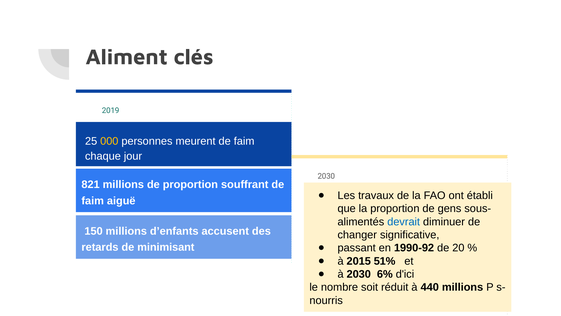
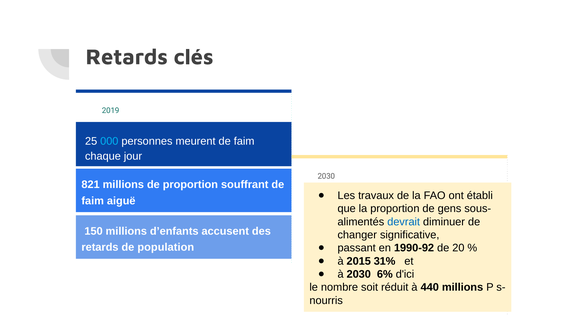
Aliment: Aliment -> Retards (127, 57)
000 colour: yellow -> light blue (109, 141)
minimisant: minimisant -> population (166, 247)
51%: 51% -> 31% (385, 261)
